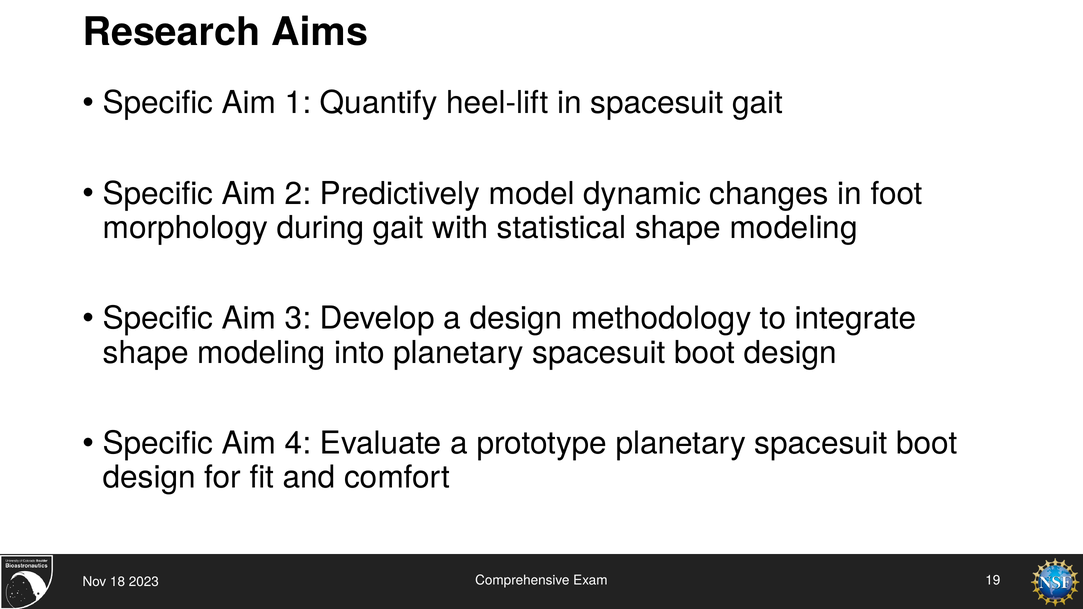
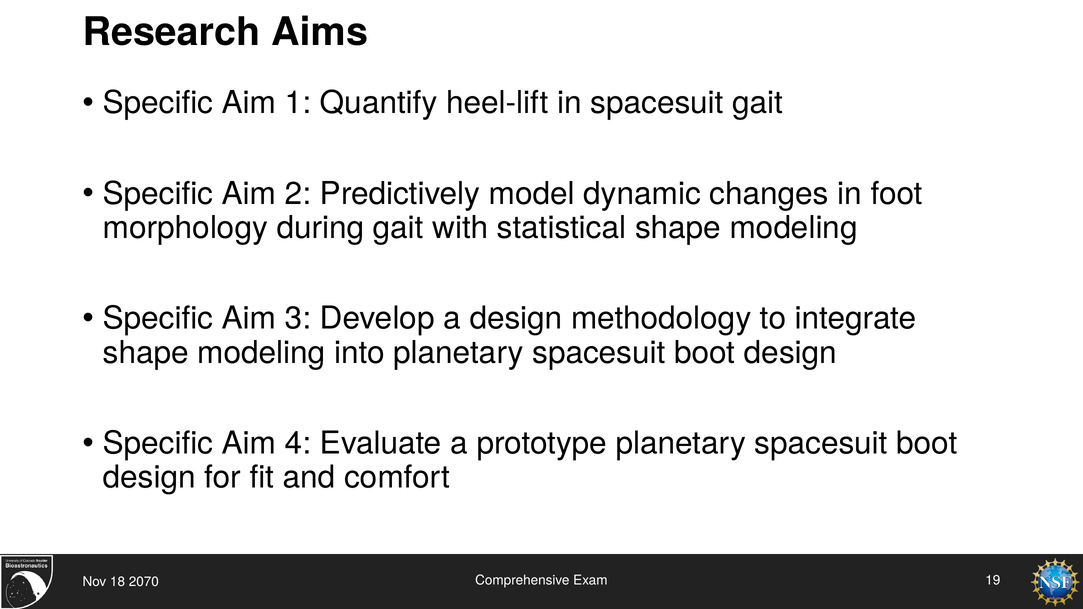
2023: 2023 -> 2070 (144, 582)
